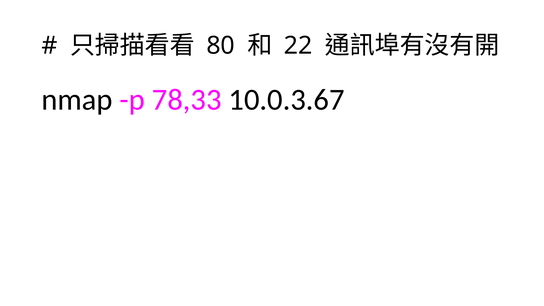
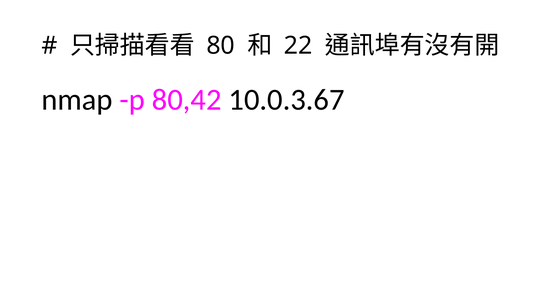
78,33: 78,33 -> 80,42 (187, 100)
